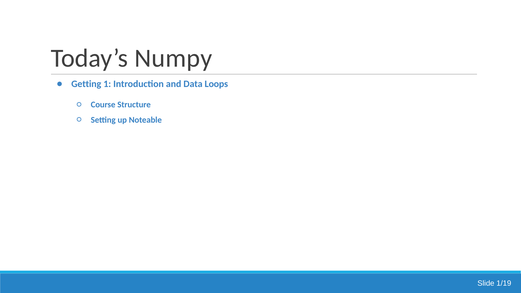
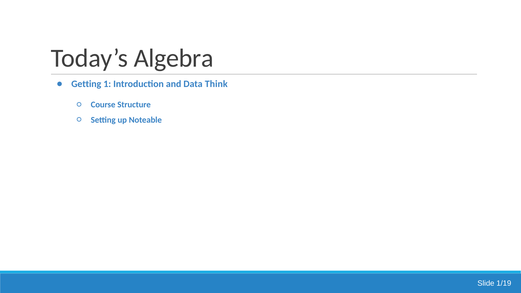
Numpy: Numpy -> Algebra (174, 58)
Loops: Loops -> Think (216, 84)
